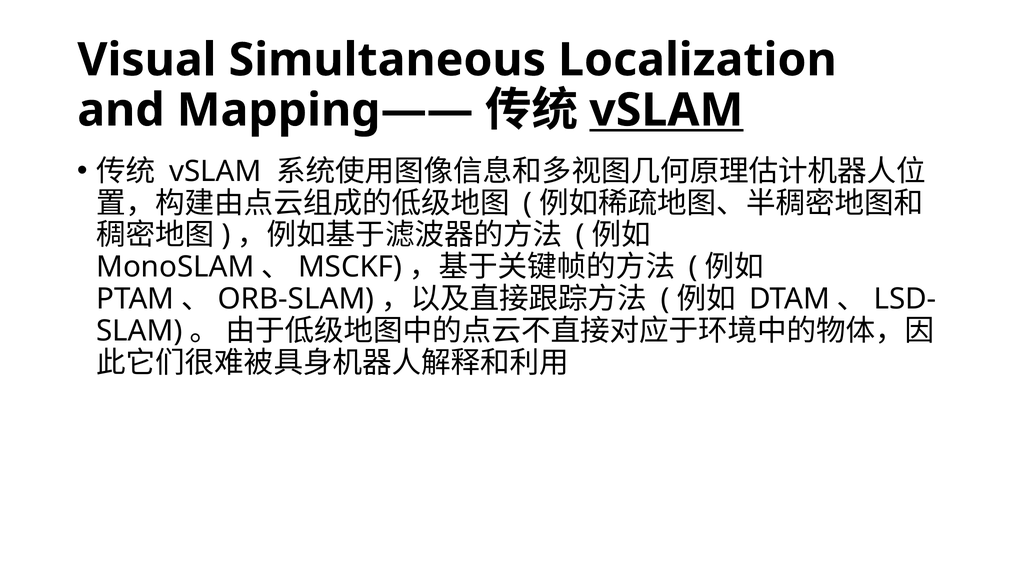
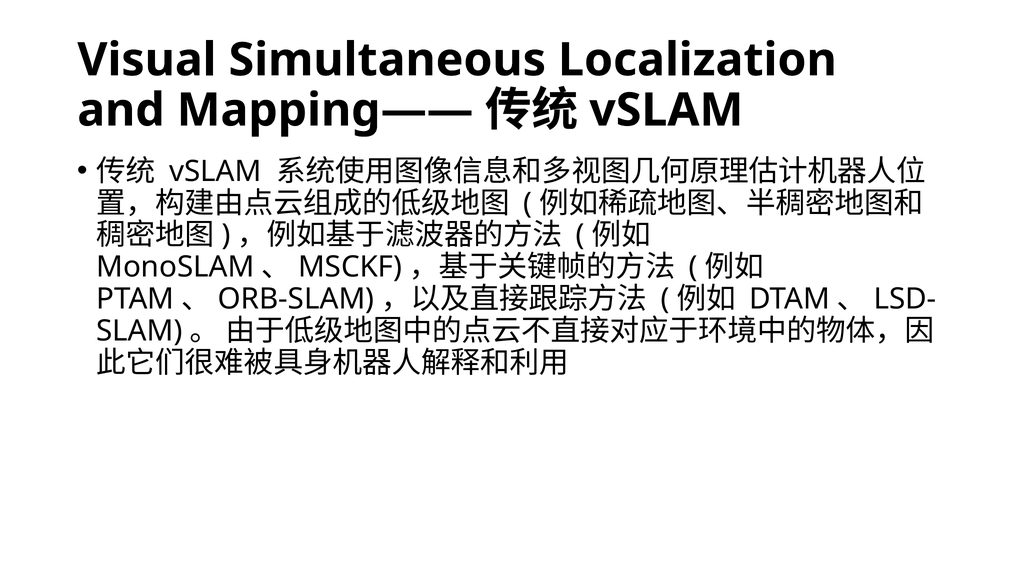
vSLAM underline: present -> none (666, 110)
